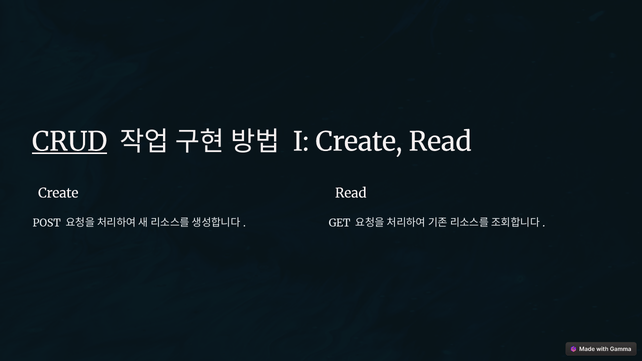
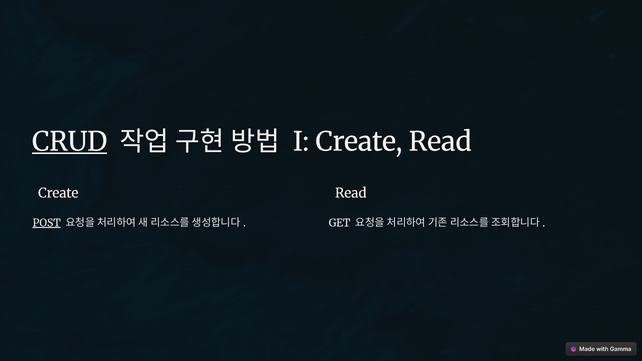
POST underline: none -> present (47, 223)
